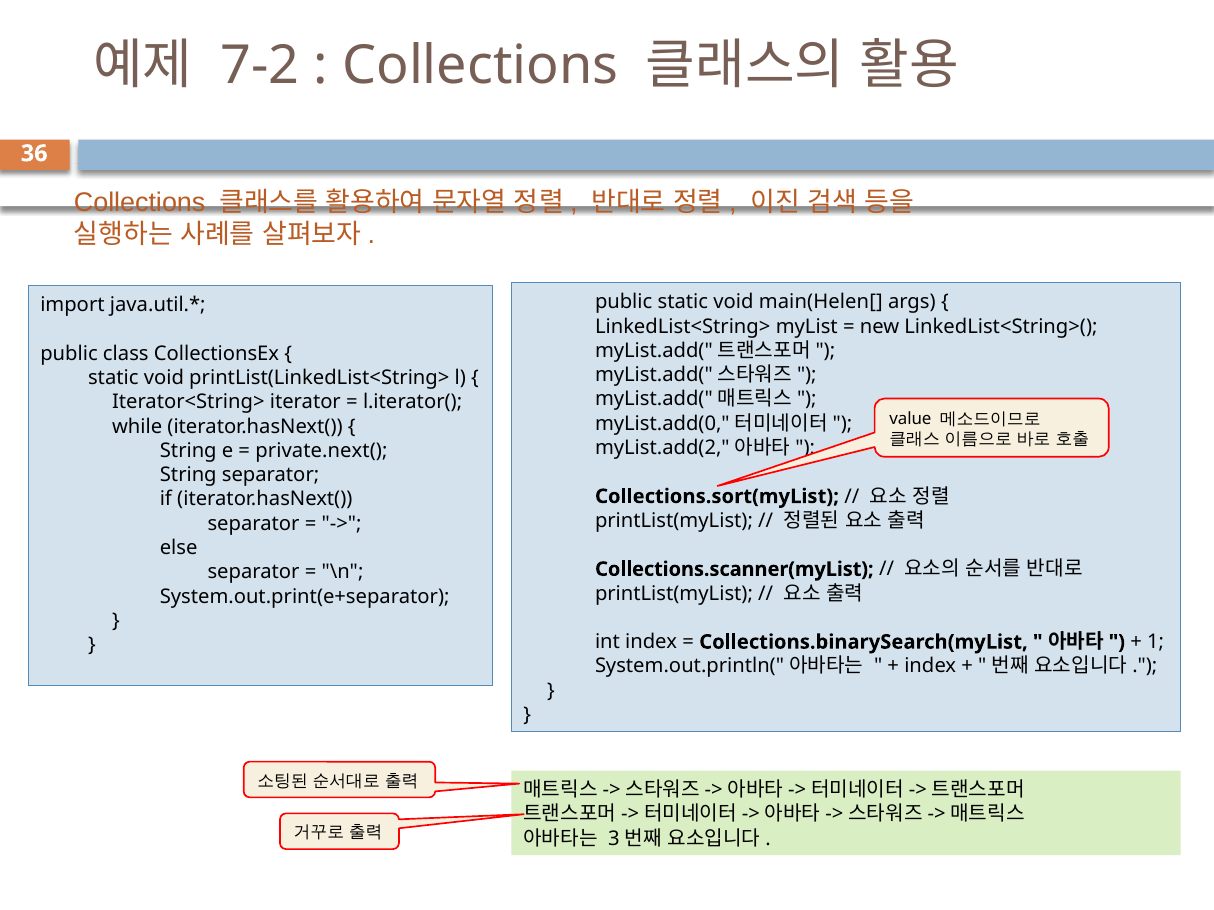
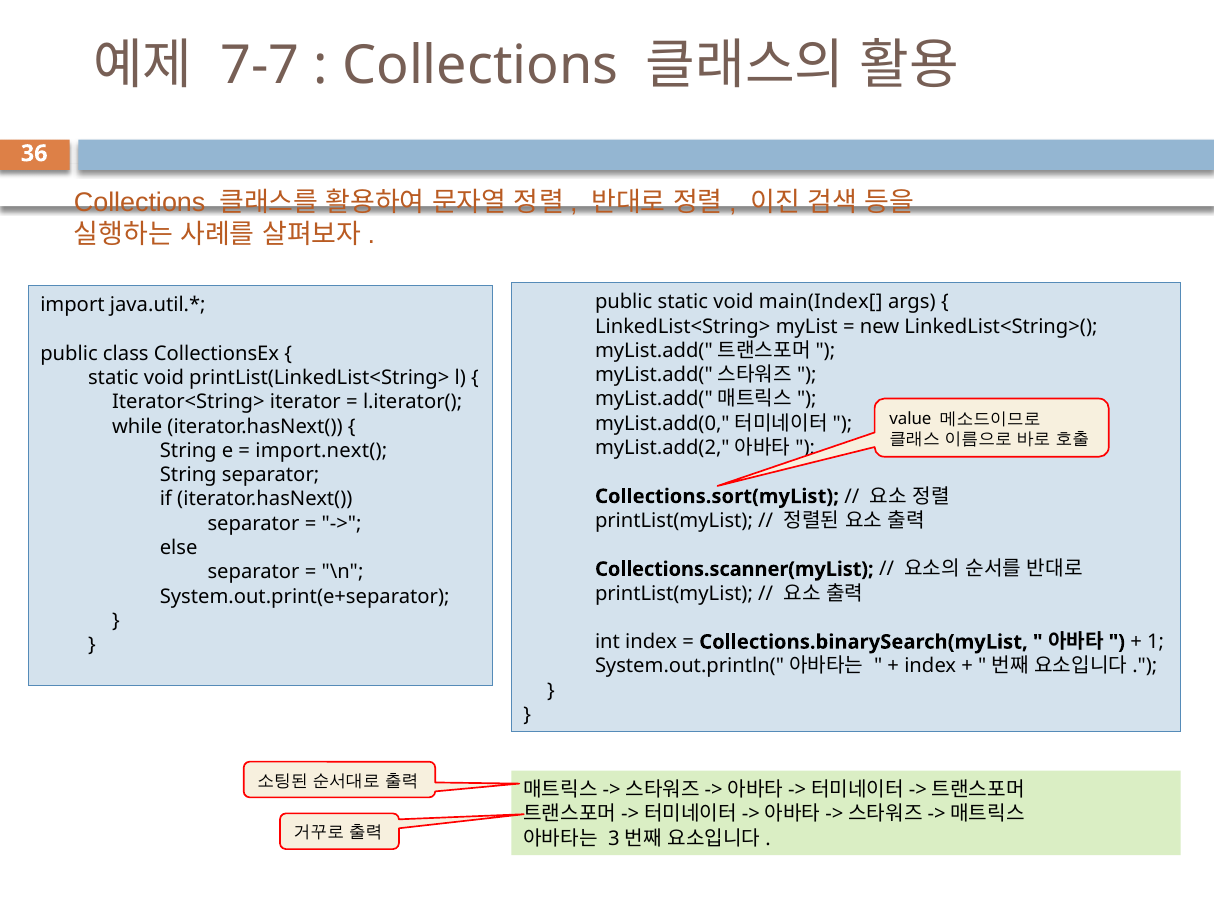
7-2: 7-2 -> 7-7 (260, 65)
main(Helen[: main(Helen[ -> main(Index[ (821, 302)
private.next(: private.next( -> import.next( (321, 451)
